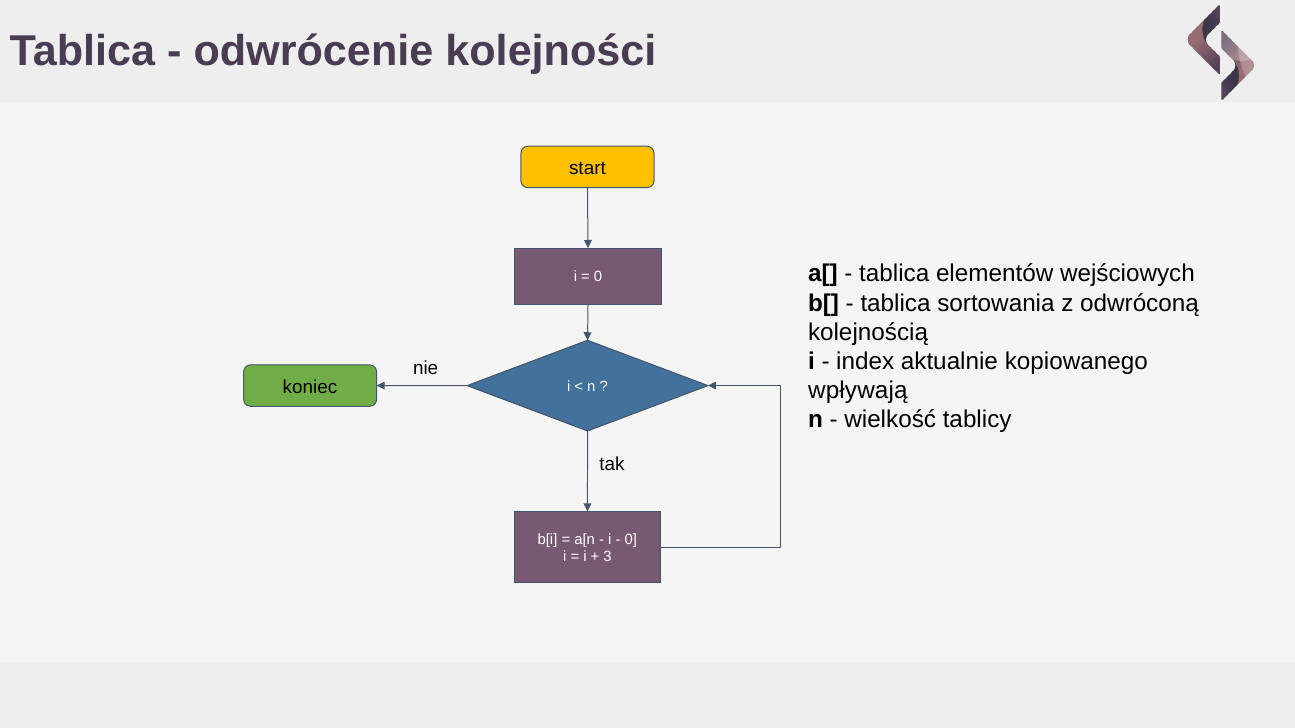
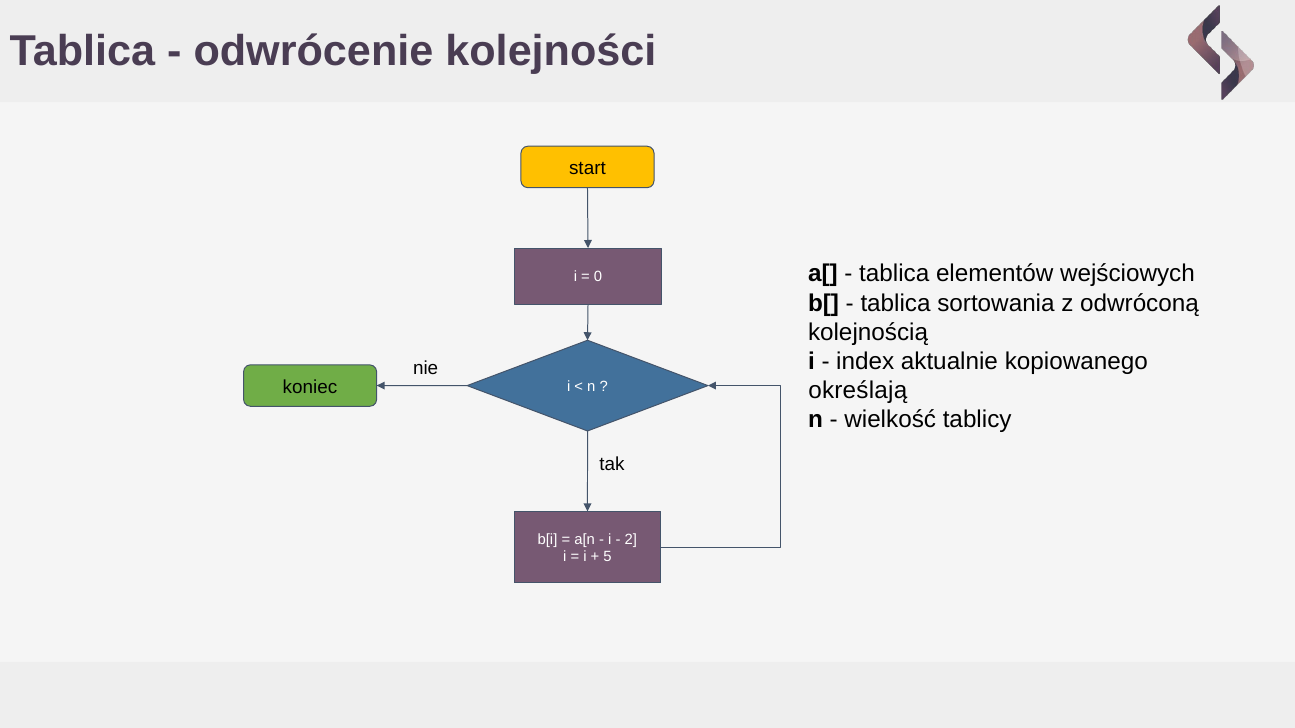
wpływają: wpływają -> określają (858, 391)
0: 0 -> 2 (631, 540)
3: 3 -> 5 (608, 557)
